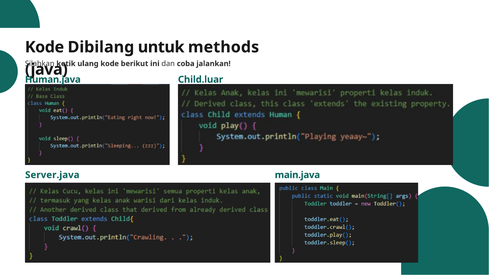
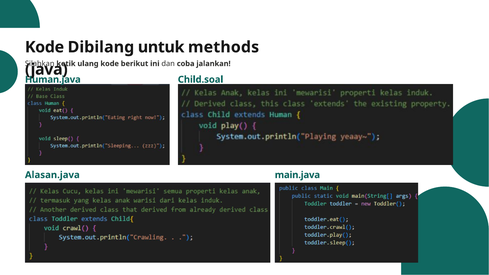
Child.luar: Child.luar -> Child.soal (201, 80)
Server.java: Server.java -> Alasan.java (52, 175)
